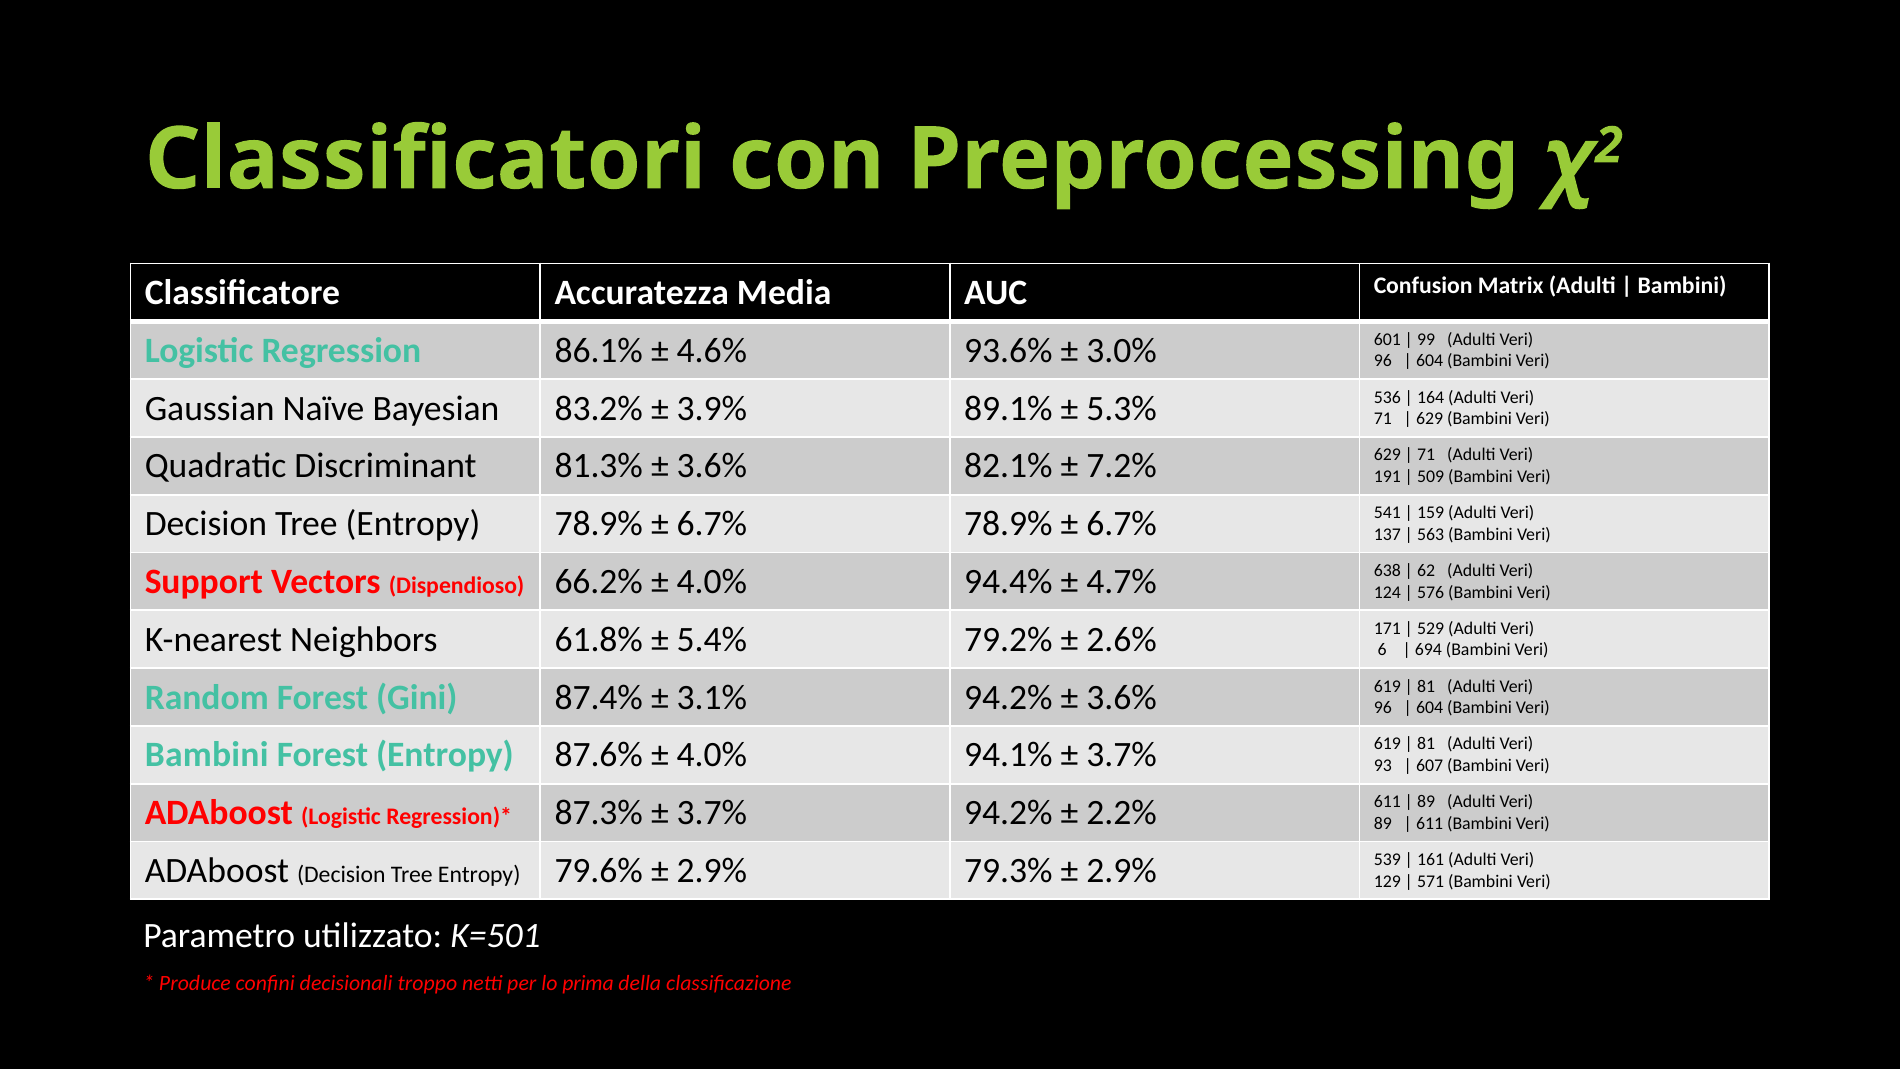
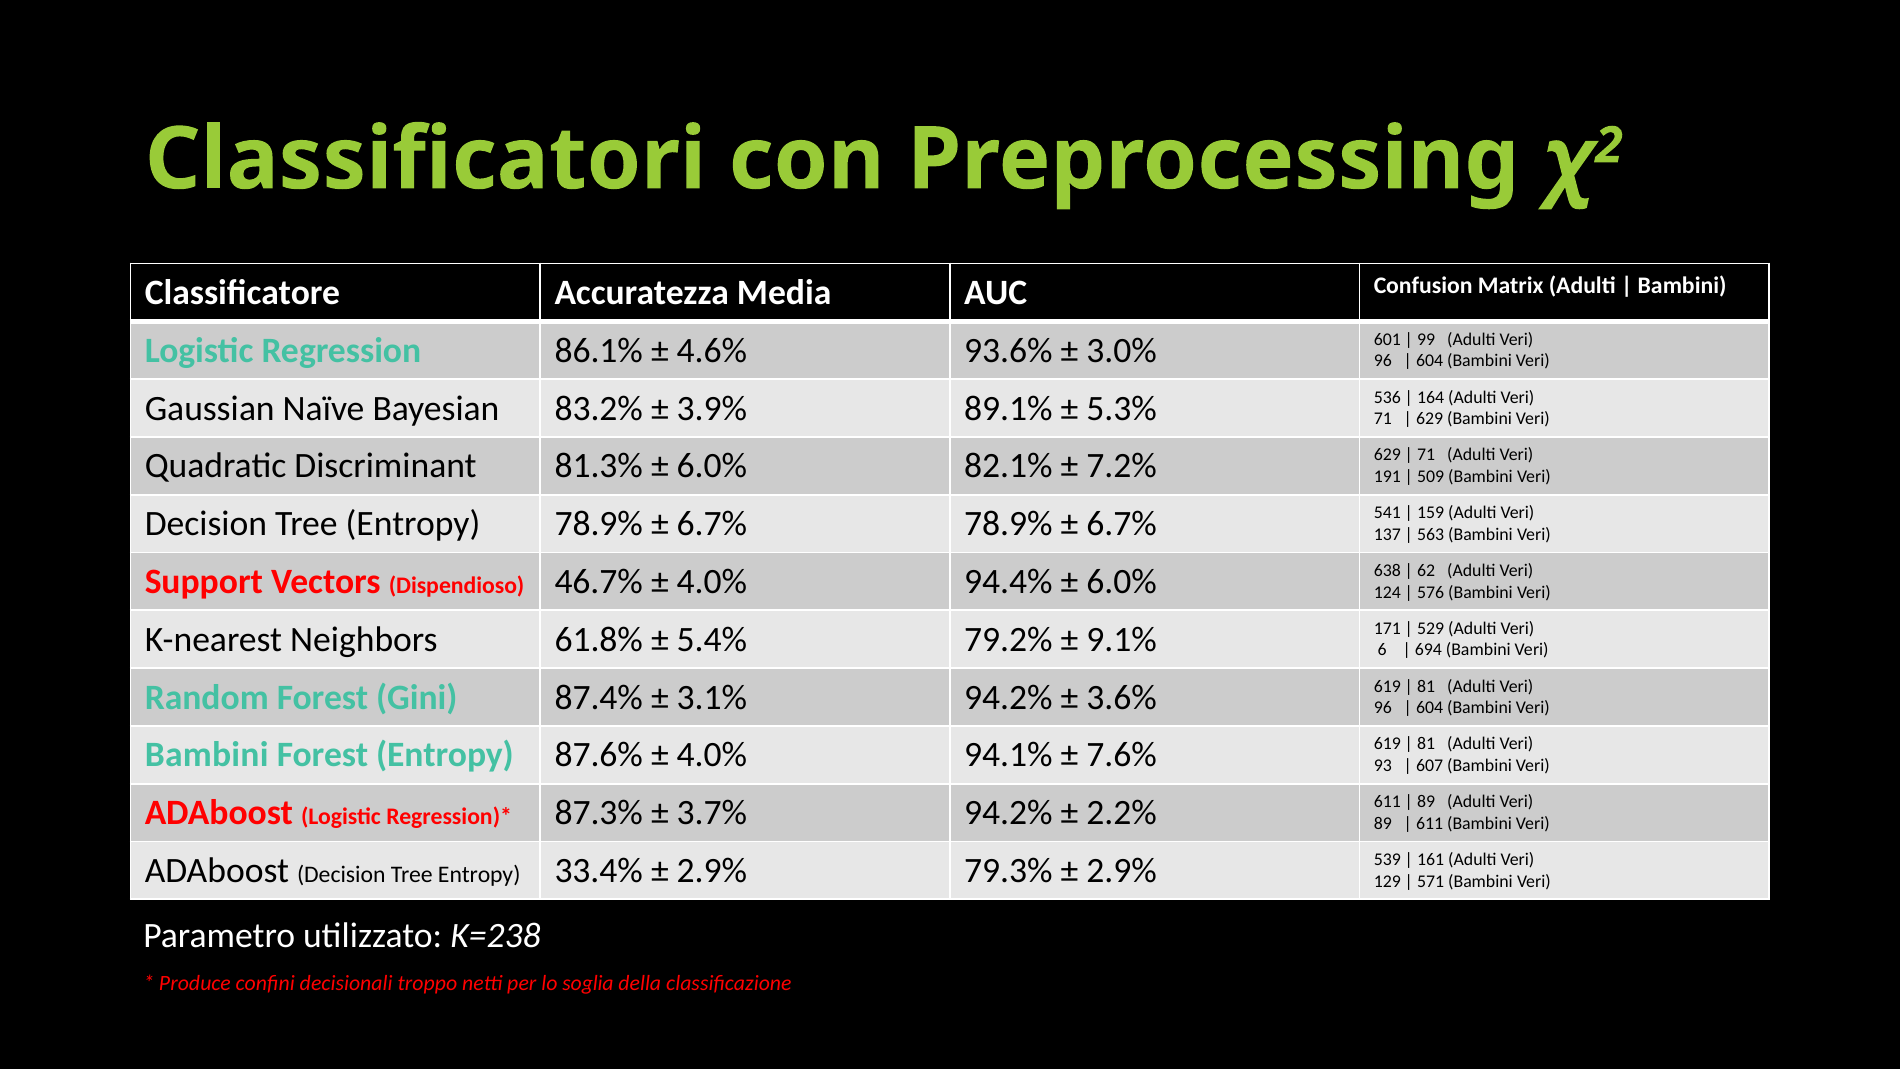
3.6%: 3.6% -> 6.0% (712, 466)
66.2%: 66.2% -> 46.7% (599, 582)
4.7%: 4.7% -> 6.0% (1122, 582)
2.6%: 2.6% -> 9.1% (1122, 639)
3.7%: 3.7% -> 7.6% (1122, 755)
79.6%: 79.6% -> 33.4% (599, 871)
K=501: K=501 -> K=238 (496, 936)
prima: prima -> soglia (588, 983)
